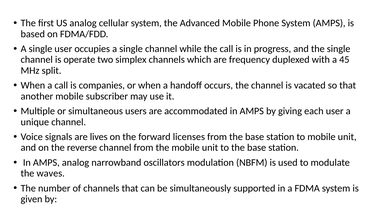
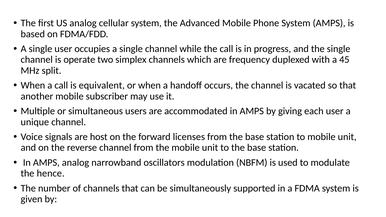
companies: companies -> equivalent (102, 85)
lives: lives -> host (99, 137)
waves: waves -> hence (51, 173)
